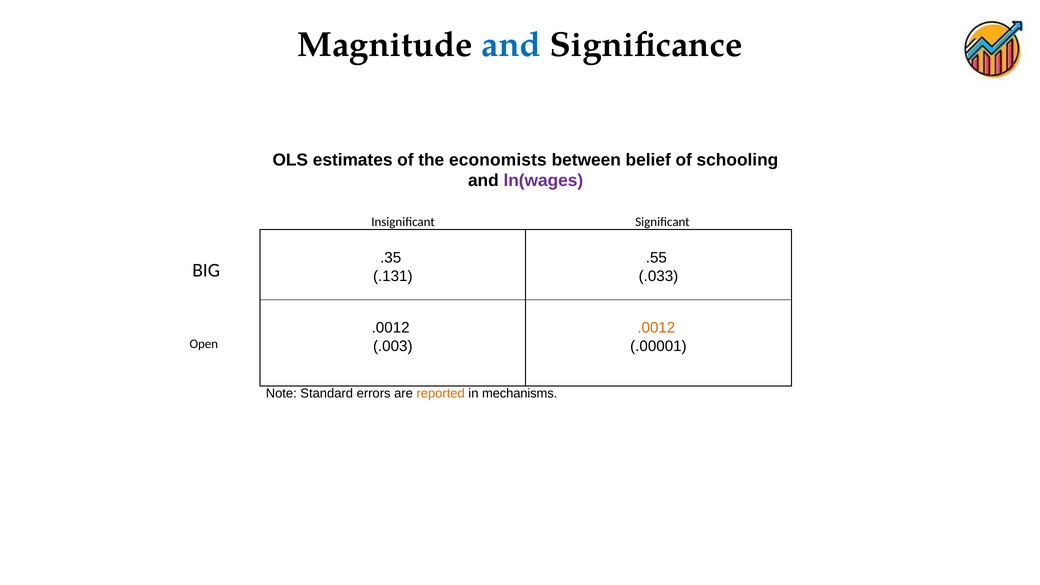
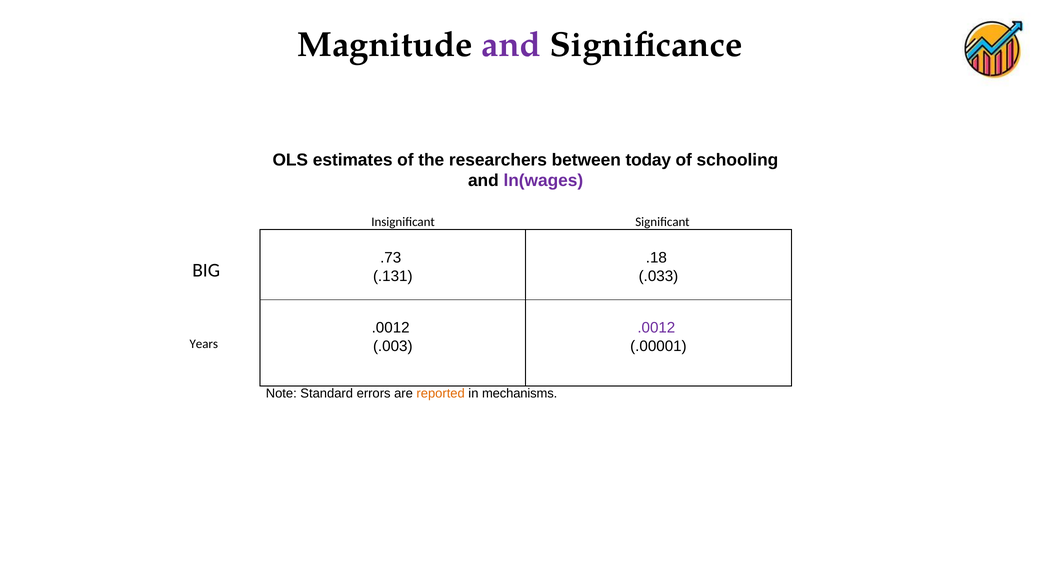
and colour: blue -> purple (511, 45)
economists: economists -> researchers (498, 160)
belief: belief -> today (648, 160)
.35: .35 -> .73 (391, 258)
.55: .55 -> .18 (656, 258)
.0012 colour: orange -> purple (656, 328)
Open: Open -> Years (204, 344)
